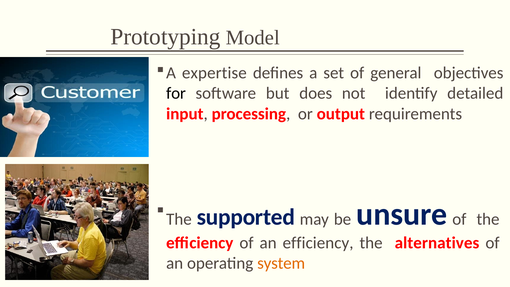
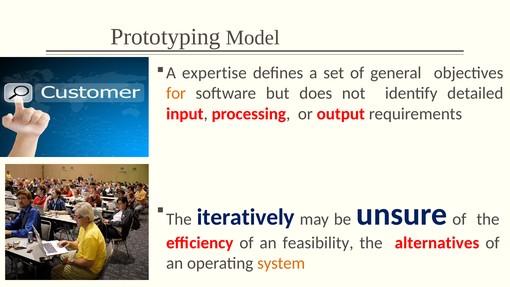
for colour: black -> orange (176, 93)
supported: supported -> iteratively (246, 217)
an efficiency: efficiency -> feasibility (318, 243)
